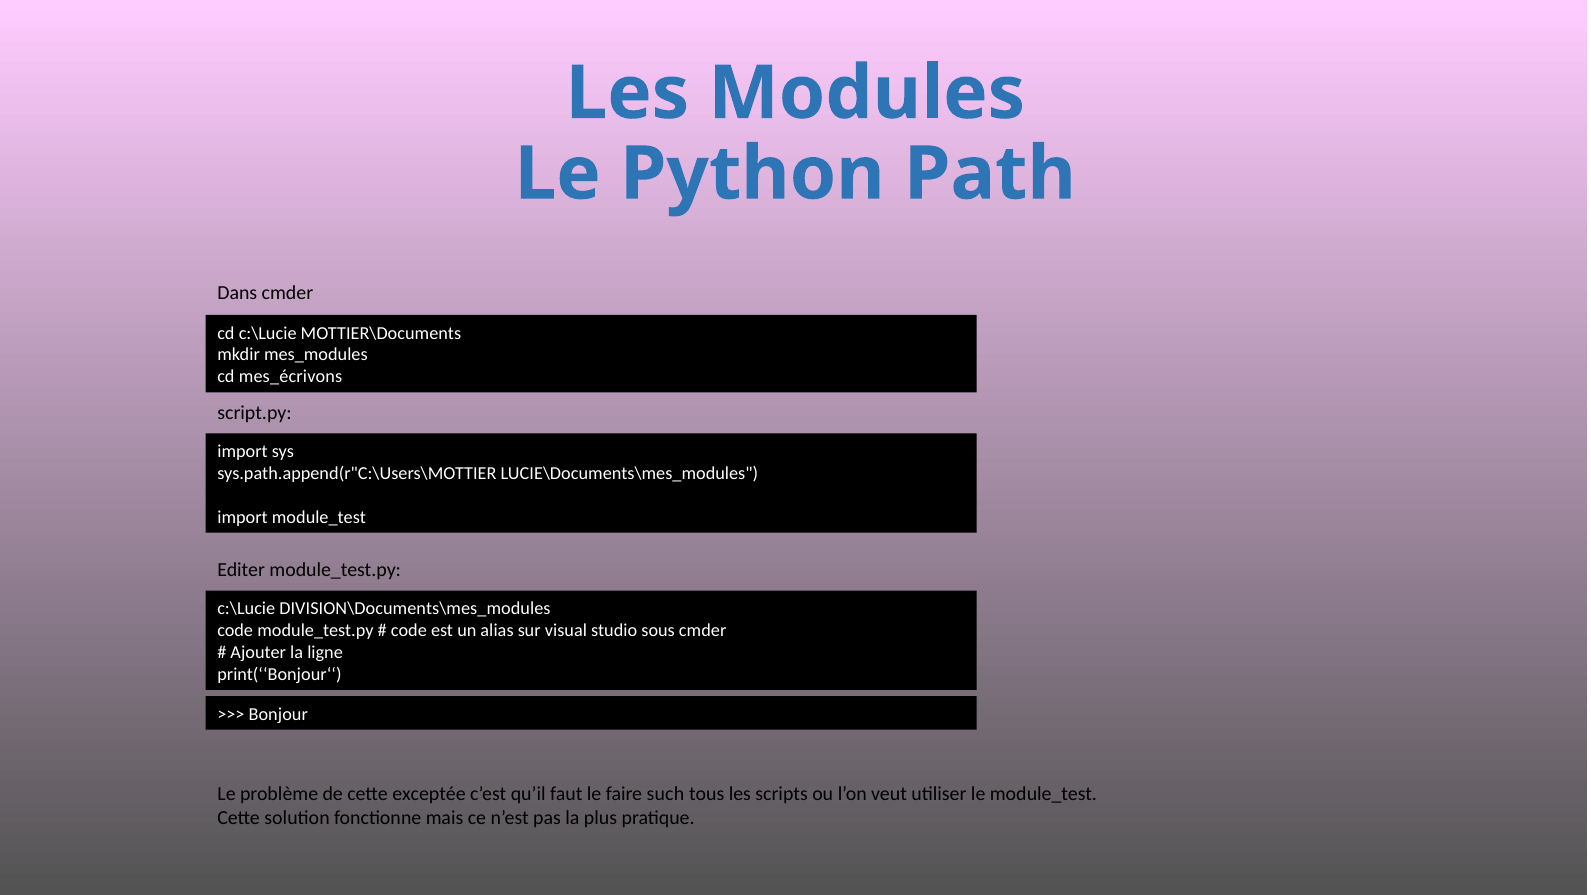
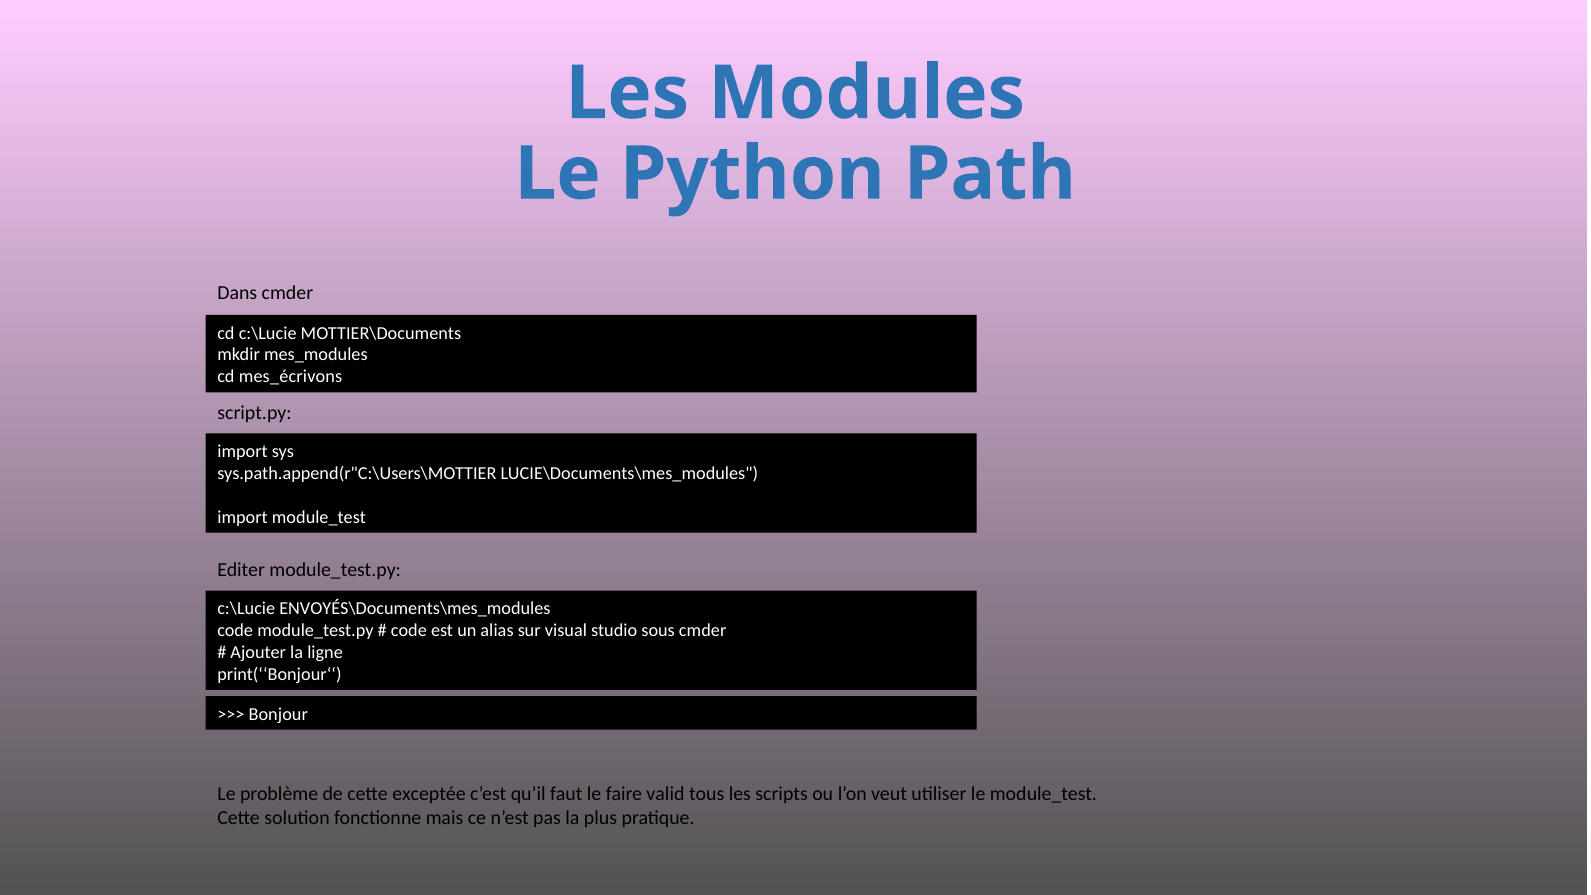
DIVISION\Documents\mes_modules: DIVISION\Documents\mes_modules -> ENVOYÉS\Documents\mes_modules (415, 609)
such: such -> valid (666, 794)
